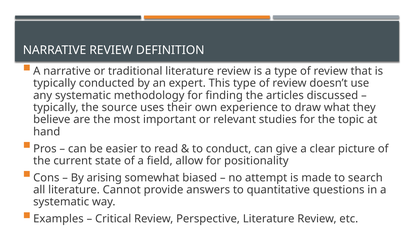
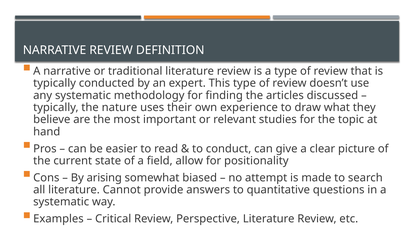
source: source -> nature (119, 107)
